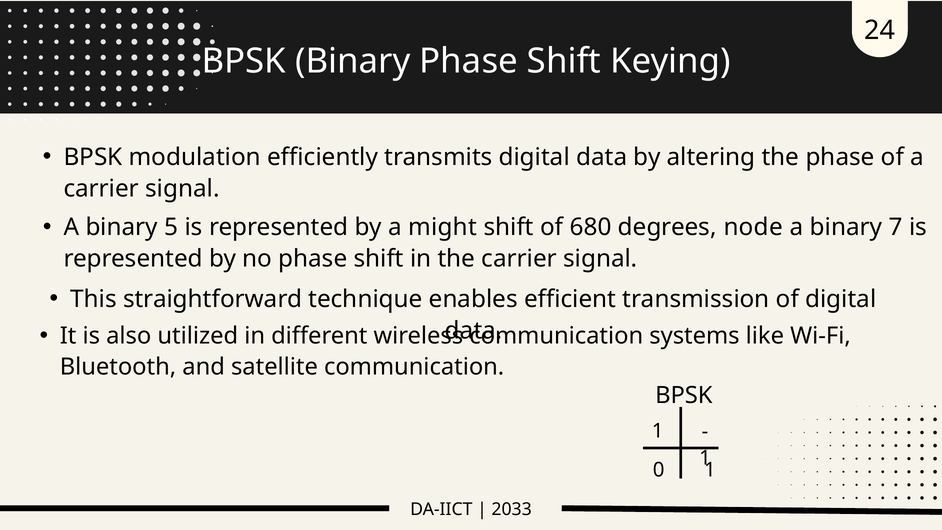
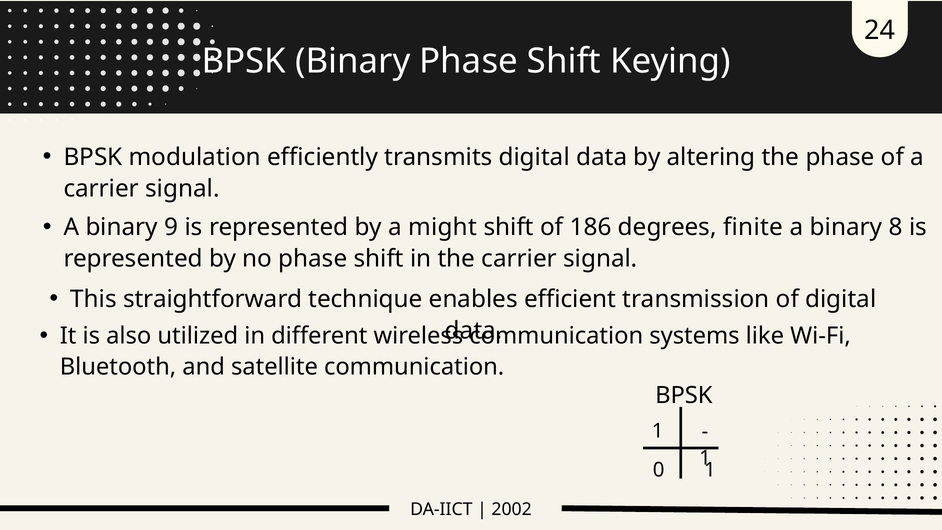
5: 5 -> 9 (171, 227)
680: 680 -> 186 (591, 227)
node: node -> finite (753, 227)
7: 7 -> 8 (896, 227)
2033: 2033 -> 2002 (512, 510)
